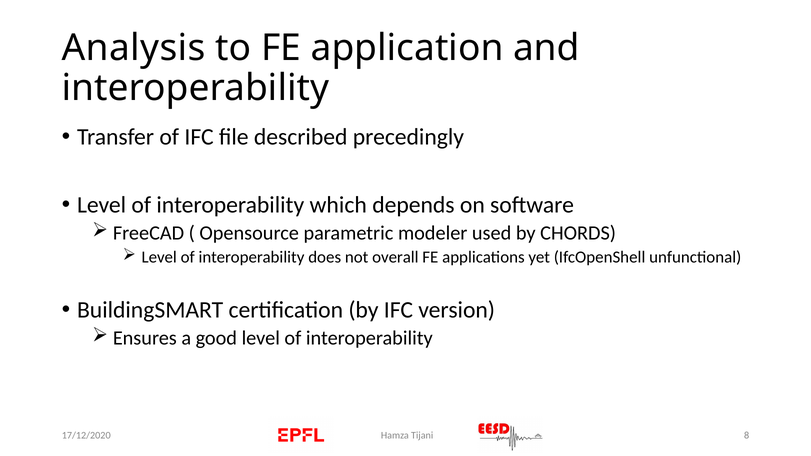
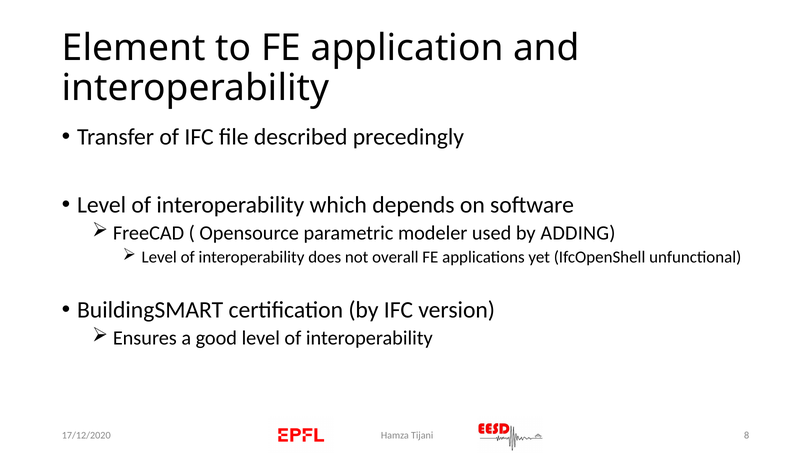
Analysis: Analysis -> Element (134, 48)
CHORDS: CHORDS -> ADDING (578, 233)
